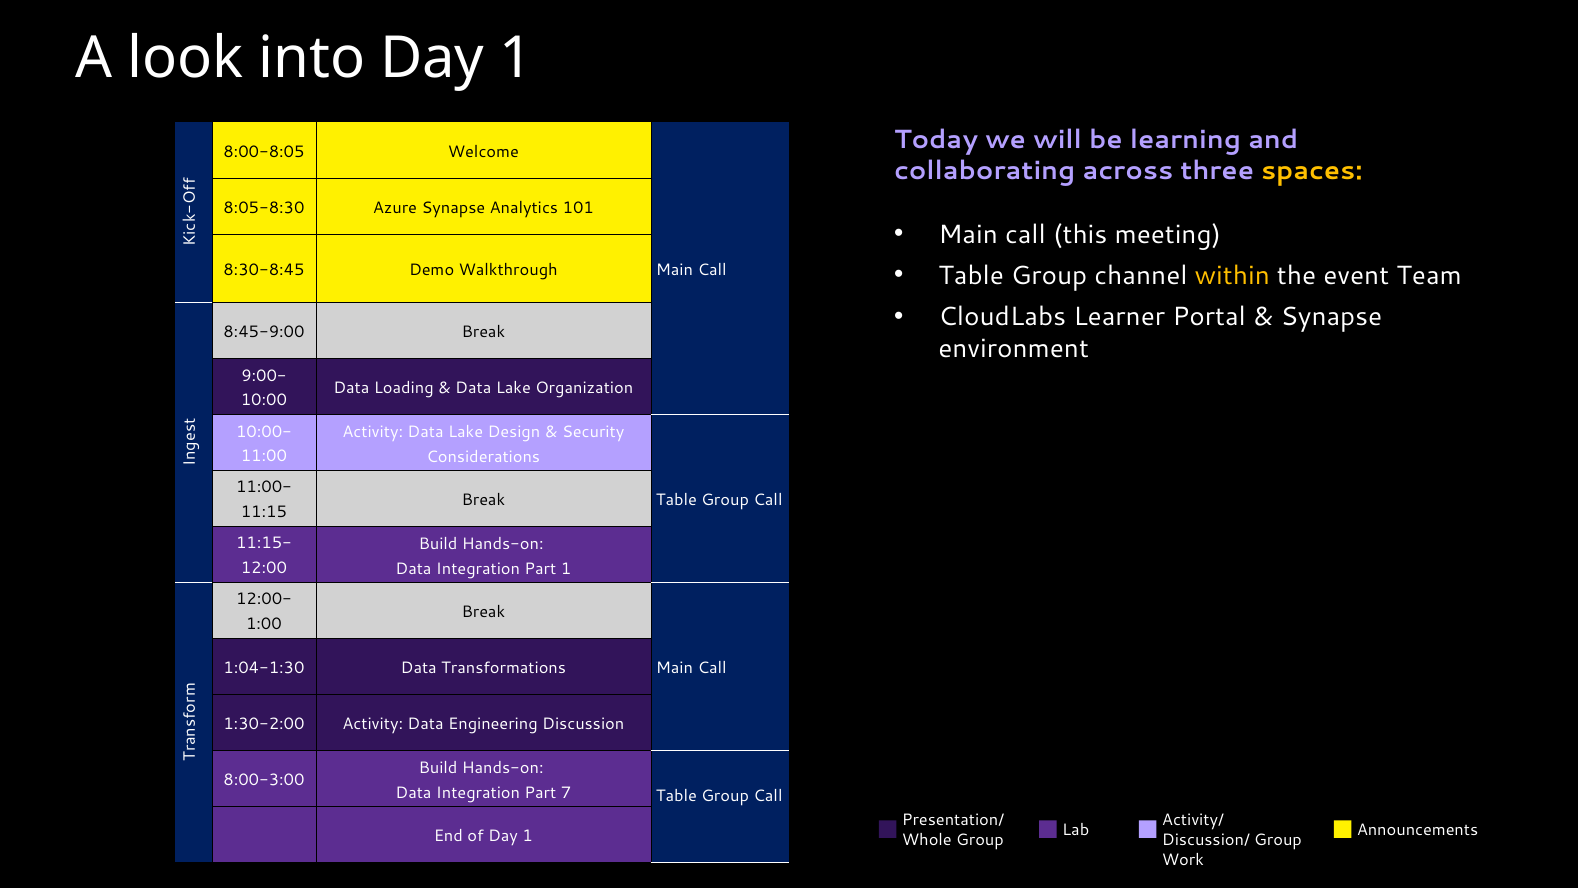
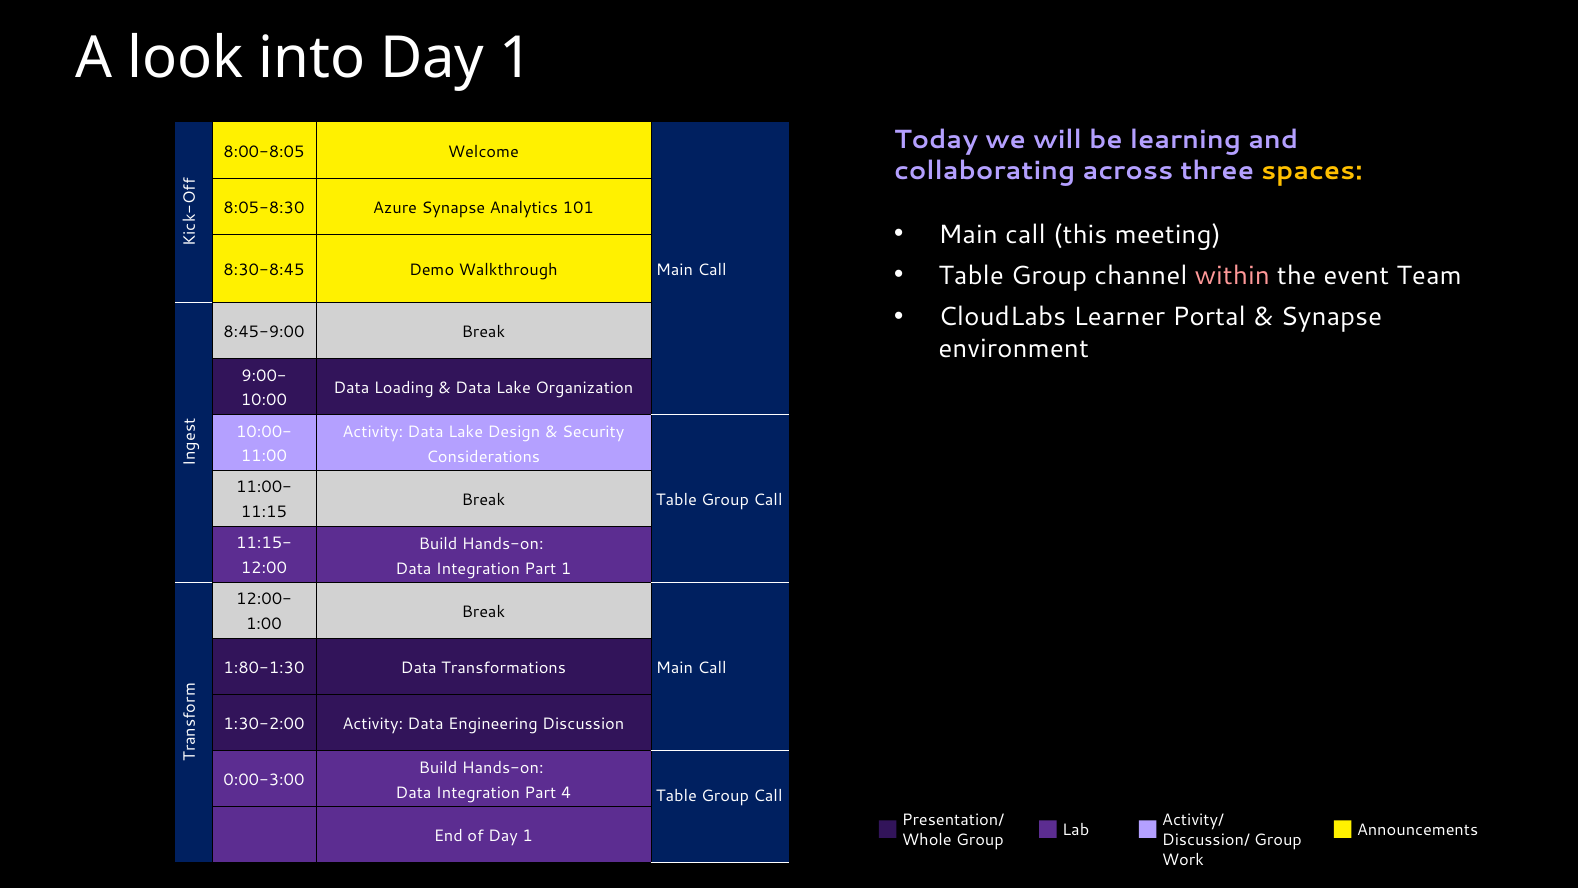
within colour: yellow -> pink (1232, 276)
1:04-1:30: 1:04-1:30 -> 1:80-1:30 (264, 668)
8:00-3:00: 8:00-3:00 -> 0:00-3:00 (264, 780)
7: 7 -> 4 (566, 792)
